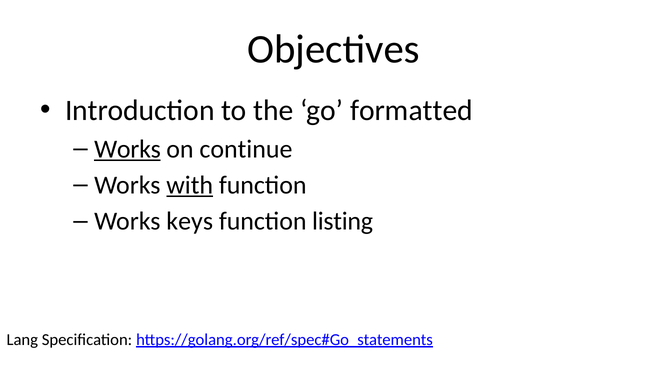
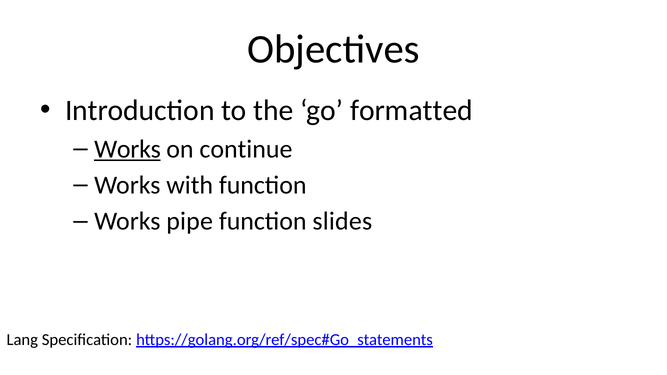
with underline: present -> none (190, 185)
keys: keys -> pipe (190, 222)
listing: listing -> slides (342, 222)
